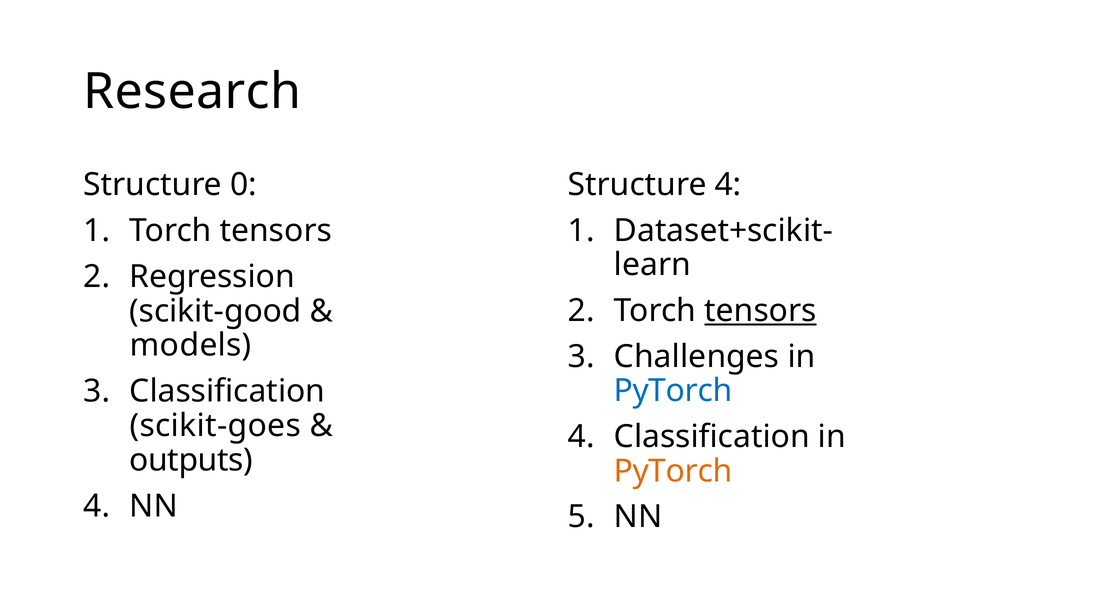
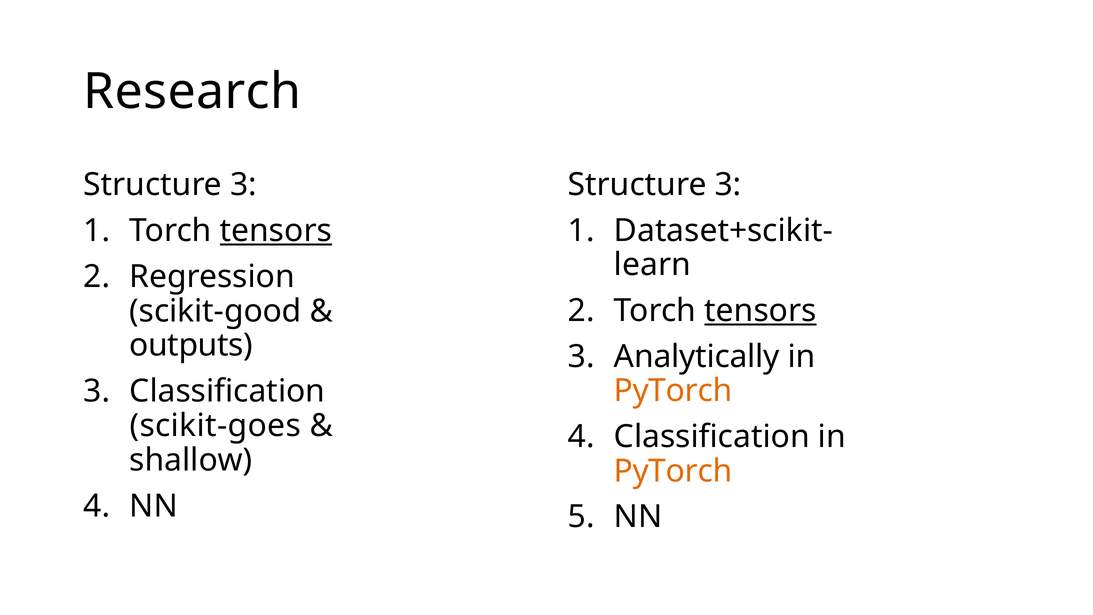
0: 0 -> 3 (244, 185)
4: 4 -> 3 (728, 185)
tensors underline: none -> present (276, 231)
models: models -> outputs (191, 345)
Challenges: Challenges -> Analytically (697, 356)
PyTorch colour: blue -> orange (673, 391)
outputs: outputs -> shallow (191, 460)
